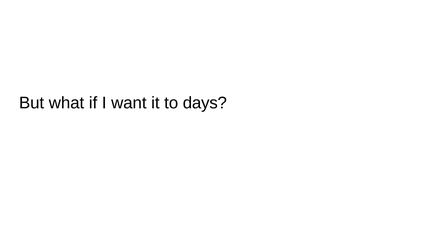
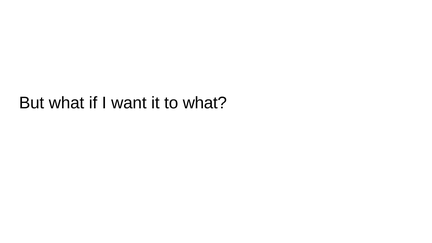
to days: days -> what (205, 103)
